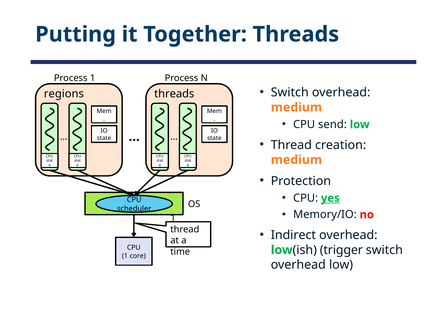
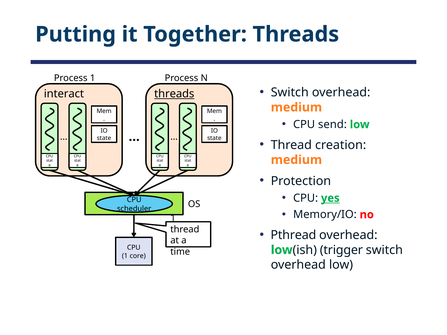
regions: regions -> interact (64, 94)
threads underline: none -> present (174, 94)
Indirect: Indirect -> Pthread (293, 235)
